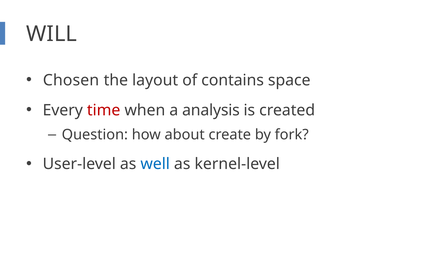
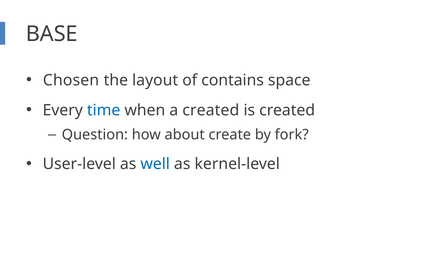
WILL: WILL -> BASE (52, 34)
time colour: red -> blue (104, 110)
a analysis: analysis -> created (211, 110)
